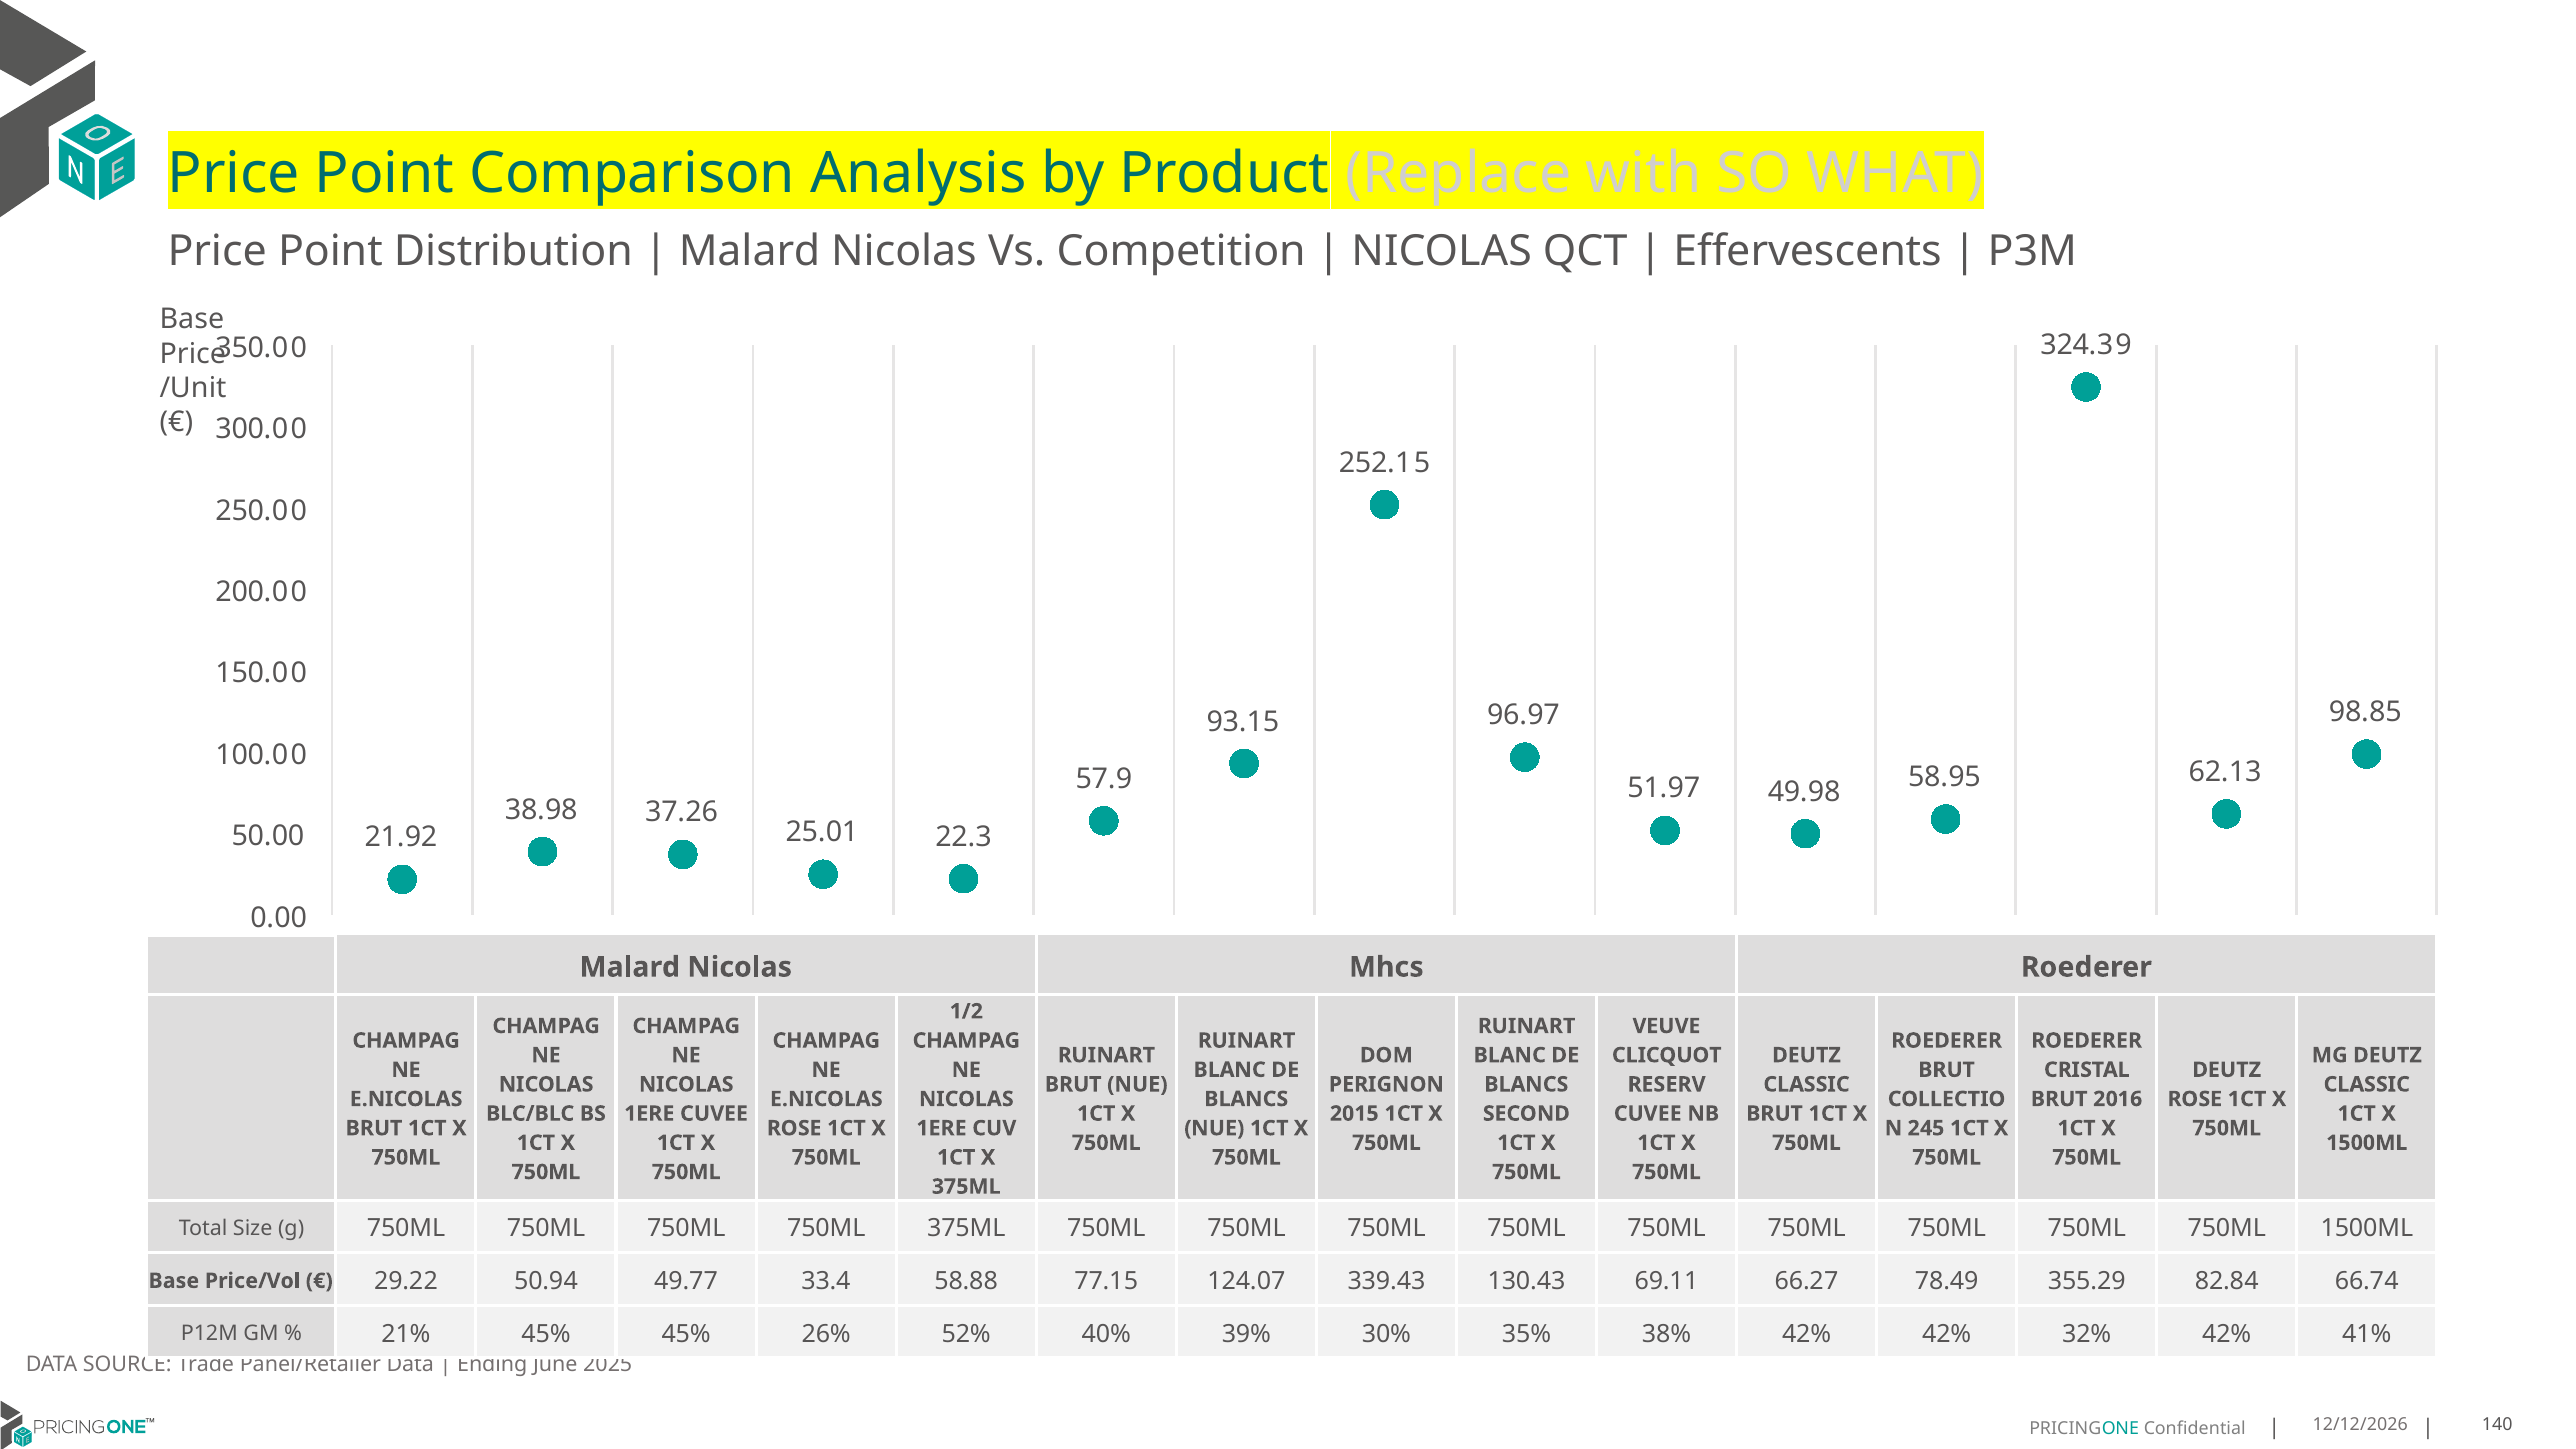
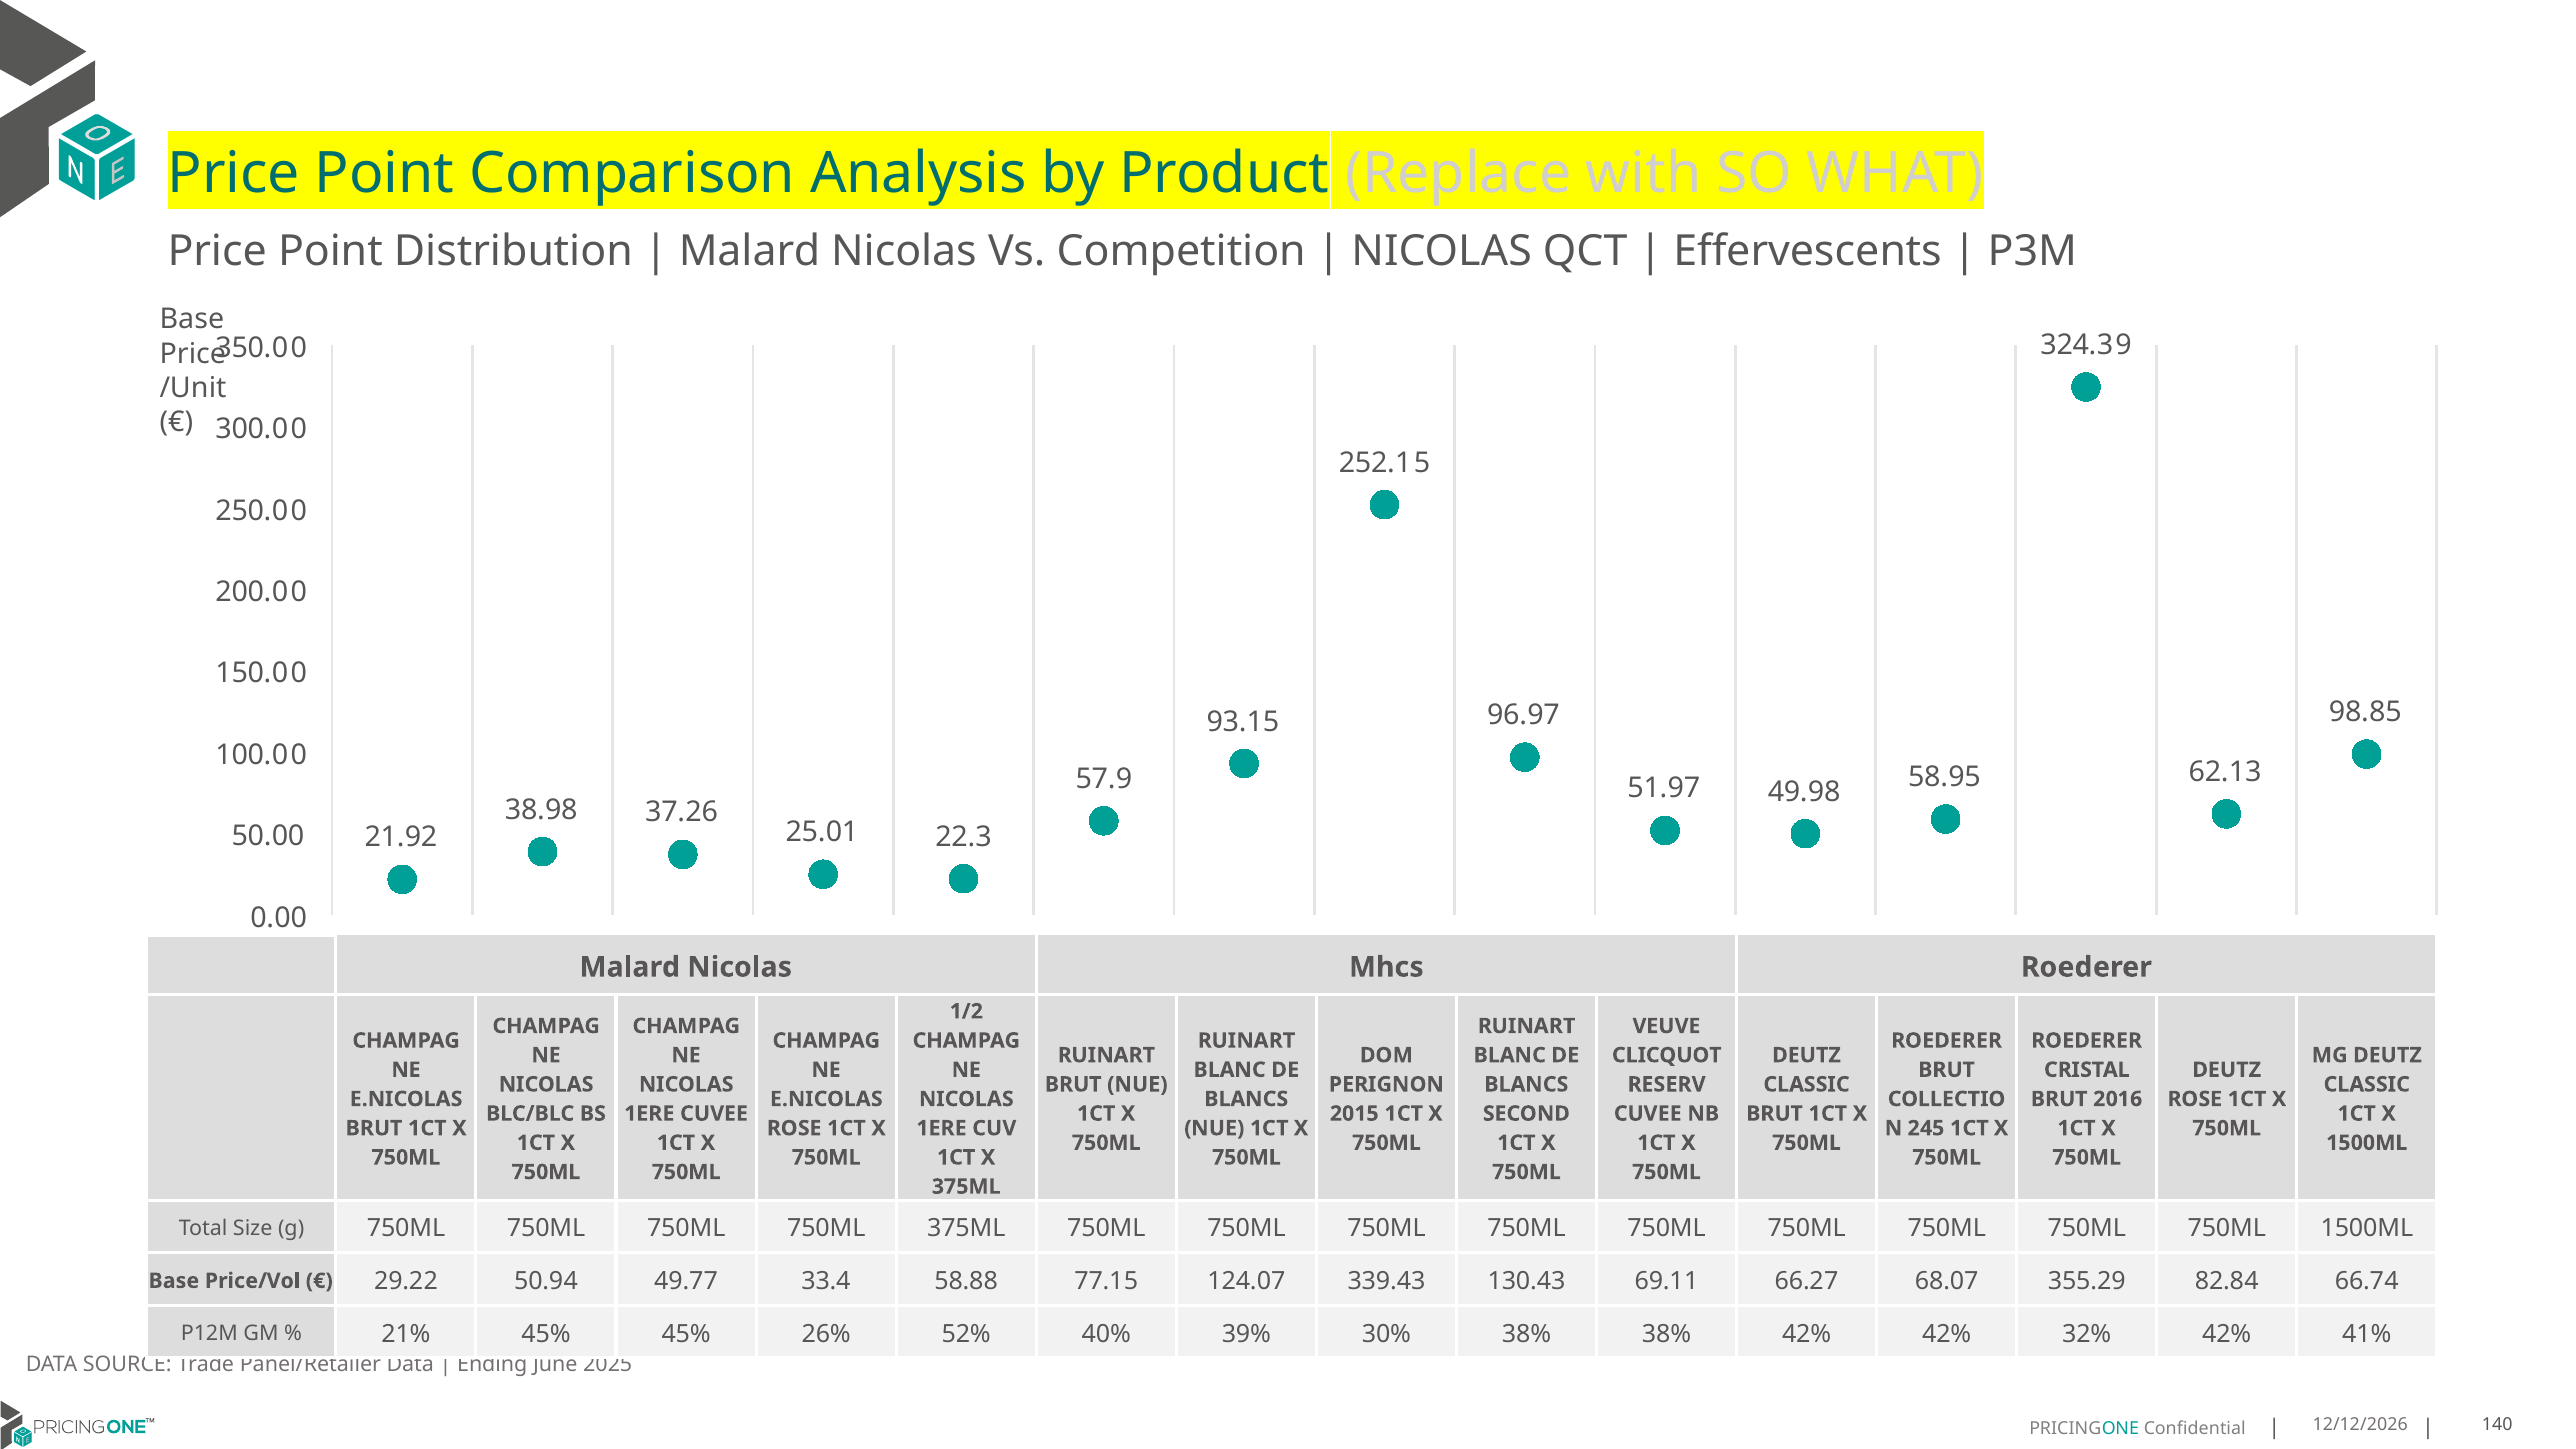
78.49: 78.49 -> 68.07 (1947, 1281)
30% 35%: 35% -> 38% (1527, 1334)
